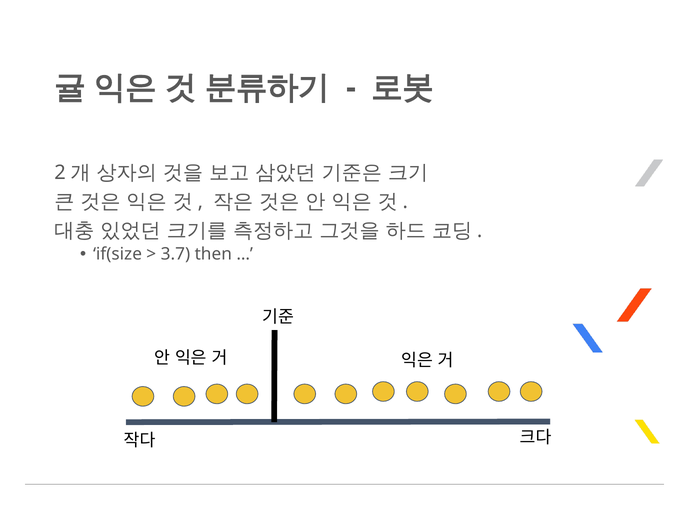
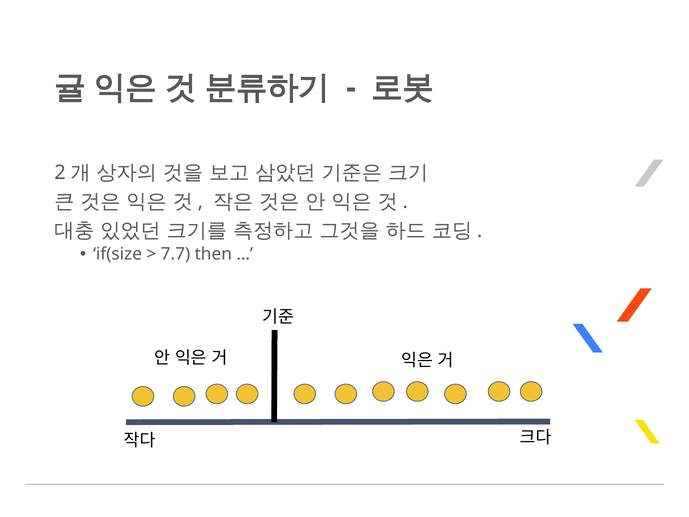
3.7: 3.7 -> 7.7 (175, 254)
